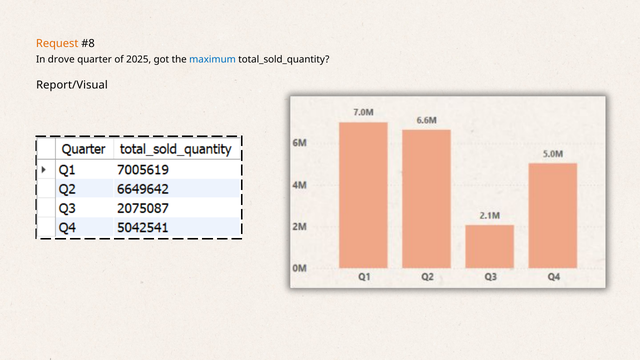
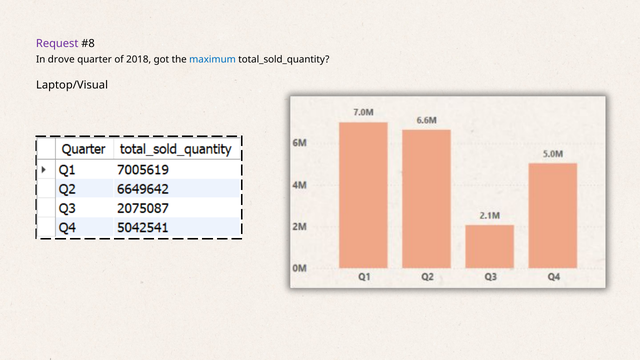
Request colour: orange -> purple (57, 44)
2025: 2025 -> 2018 (139, 60)
Report/Visual: Report/Visual -> Laptop/Visual (72, 85)
